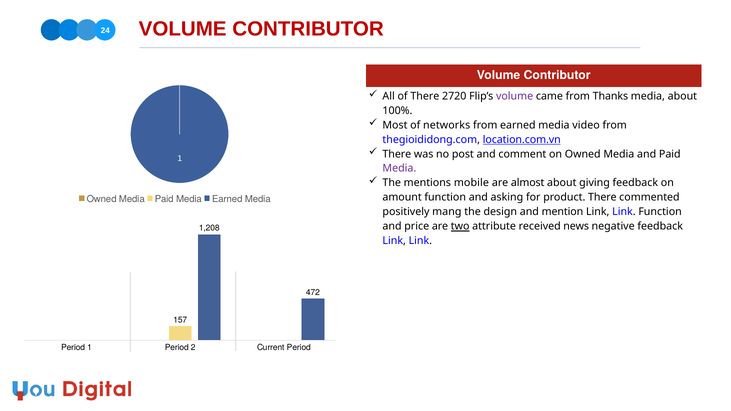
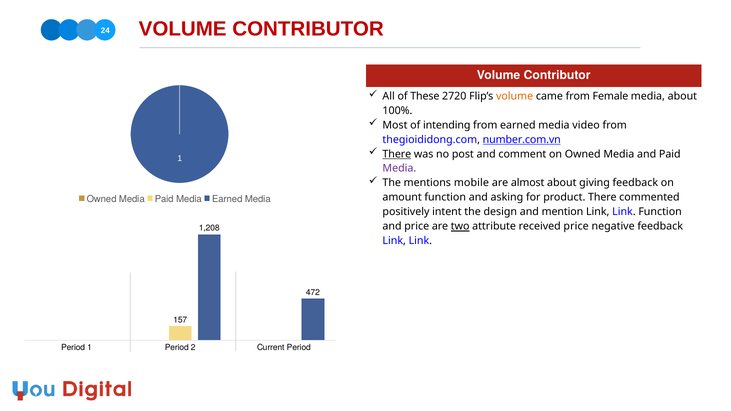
of There: There -> These (425, 96)
volume colour: purple -> orange (515, 96)
Thanks: Thanks -> Female (610, 96)
networks: networks -> intending (447, 125)
location.com.vn: location.com.vn -> number.com.vn (522, 140)
There underline: none -> present (397, 154)
mang: mang -> intent (447, 212)
received news: news -> price (576, 226)
